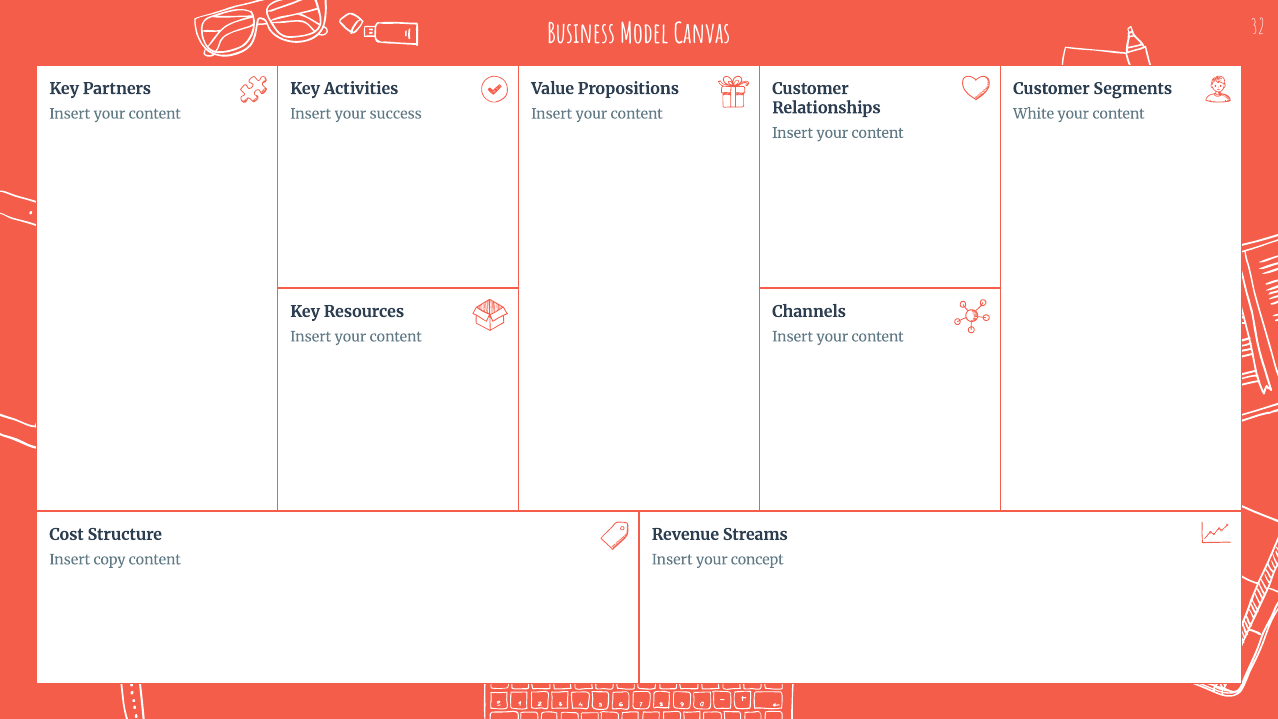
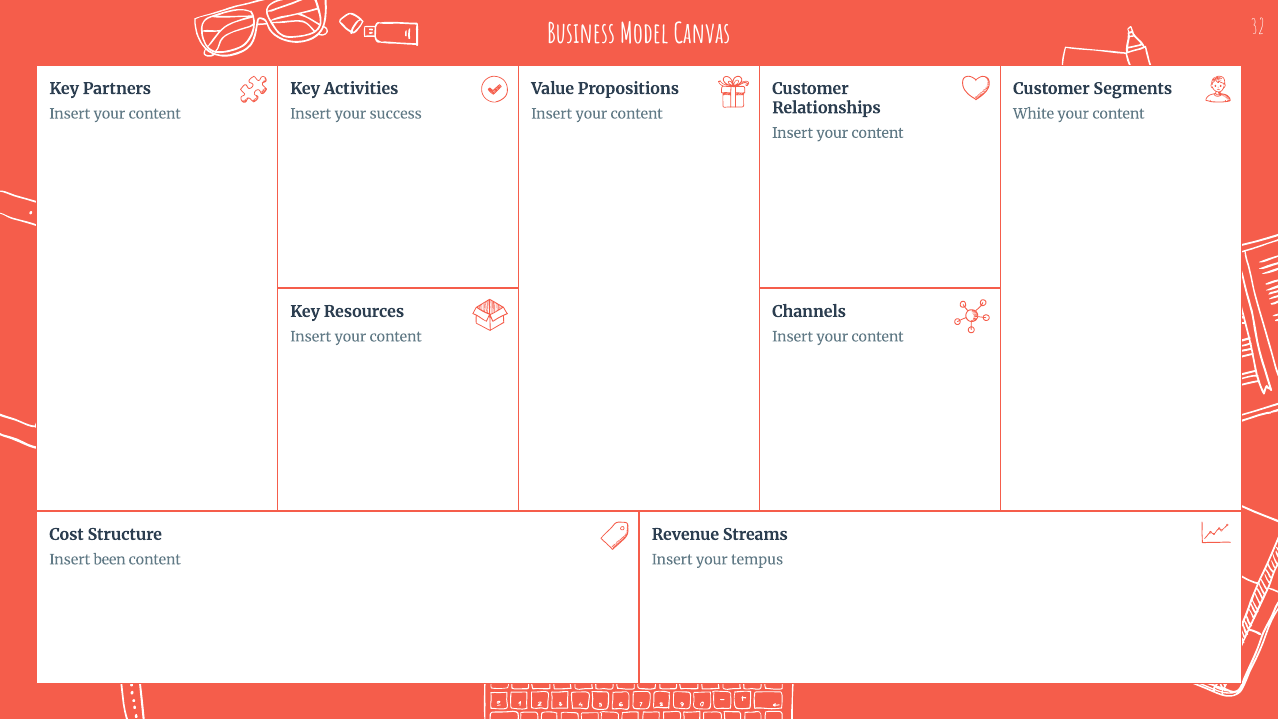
copy: copy -> been (110, 560)
concept: concept -> tempus (757, 560)
